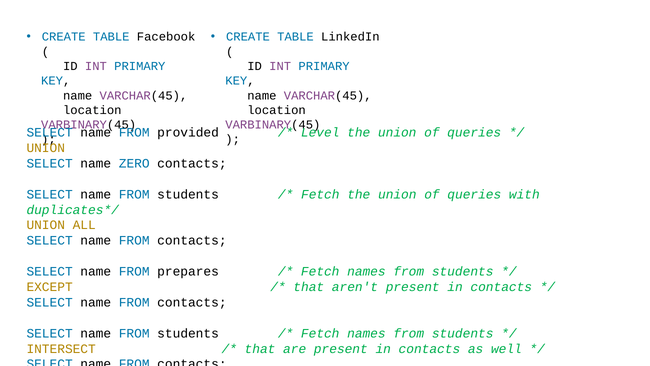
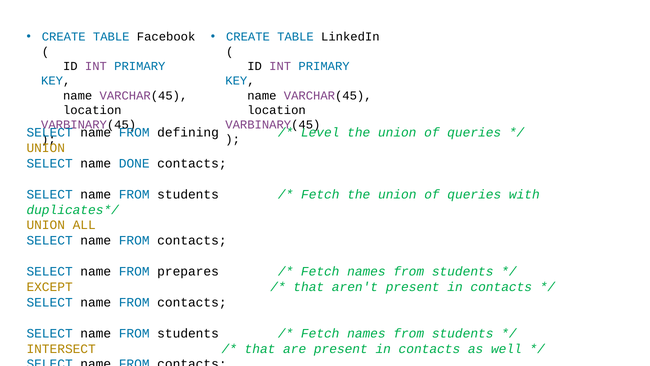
provided: provided -> defining (188, 132)
ZERO: ZERO -> DONE (134, 163)
